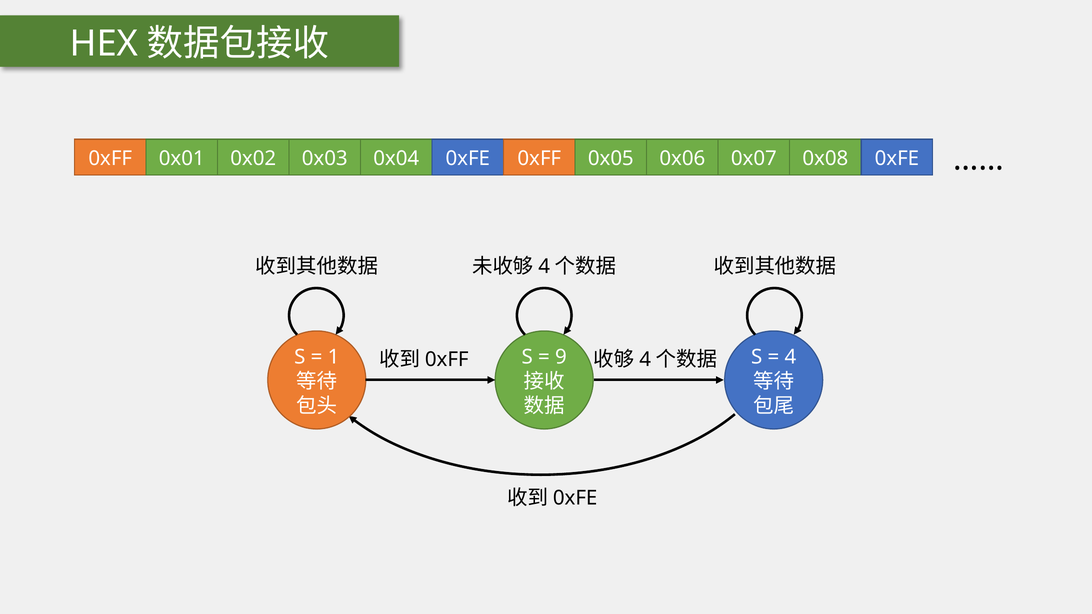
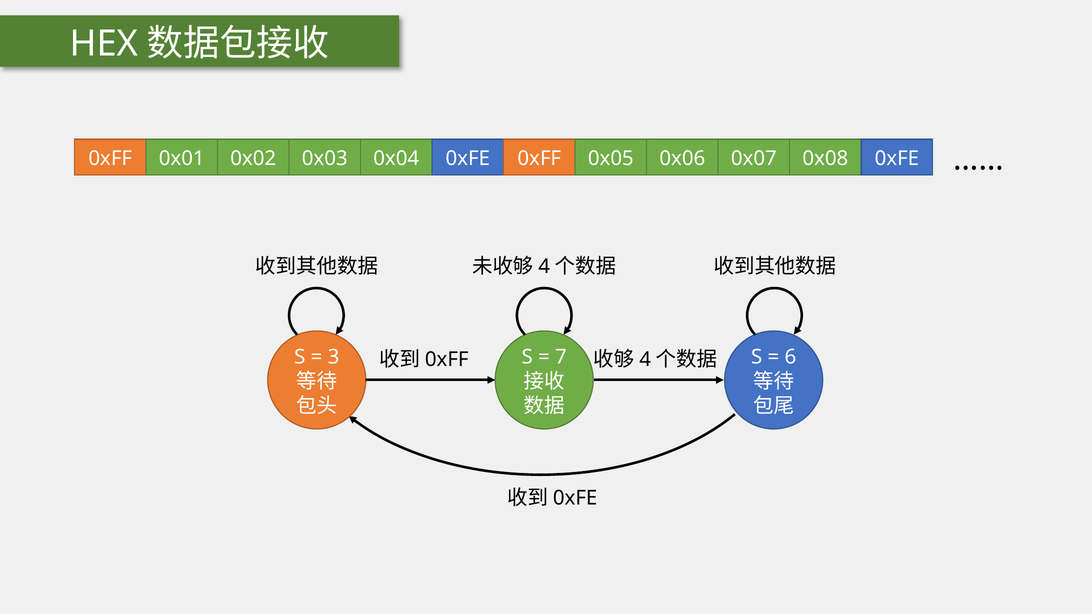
1: 1 -> 3 (334, 357)
9: 9 -> 7 (561, 357)
4: 4 -> 6 (790, 357)
